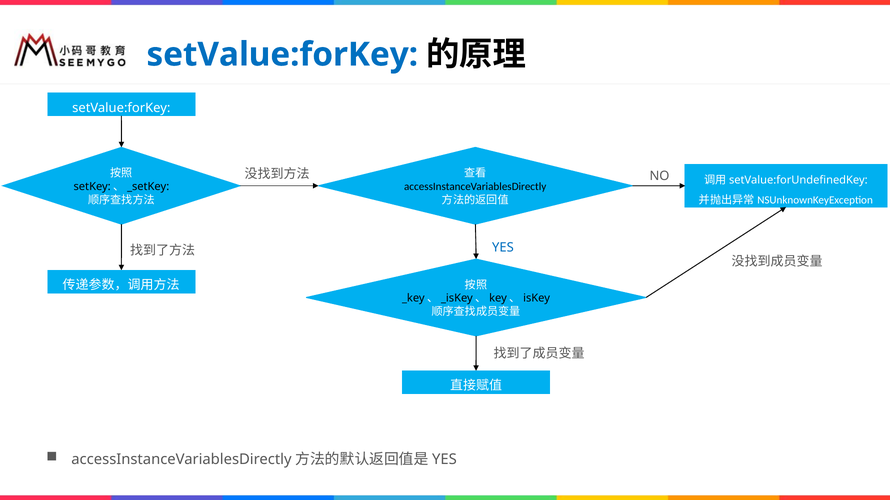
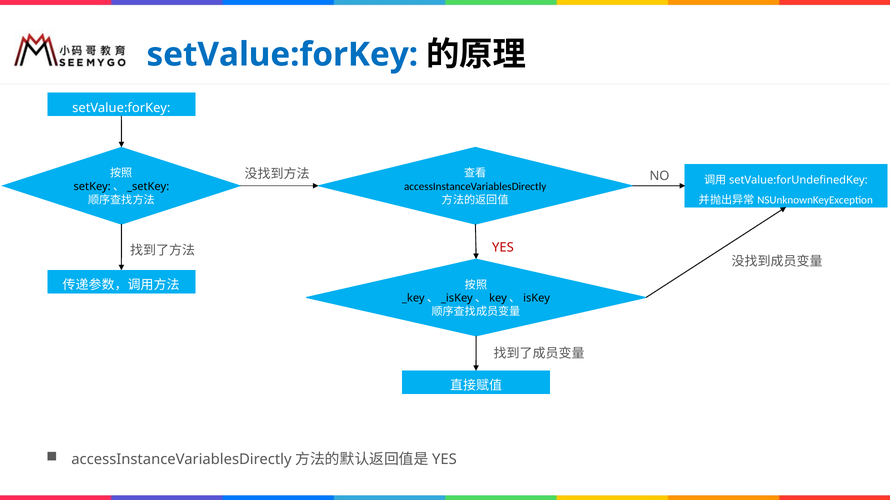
YES colour: blue -> red (503, 248)
